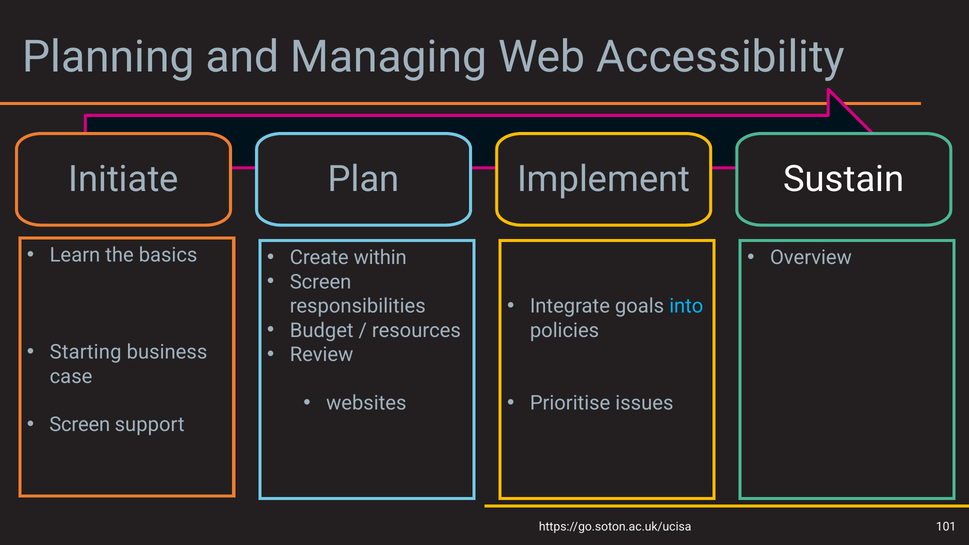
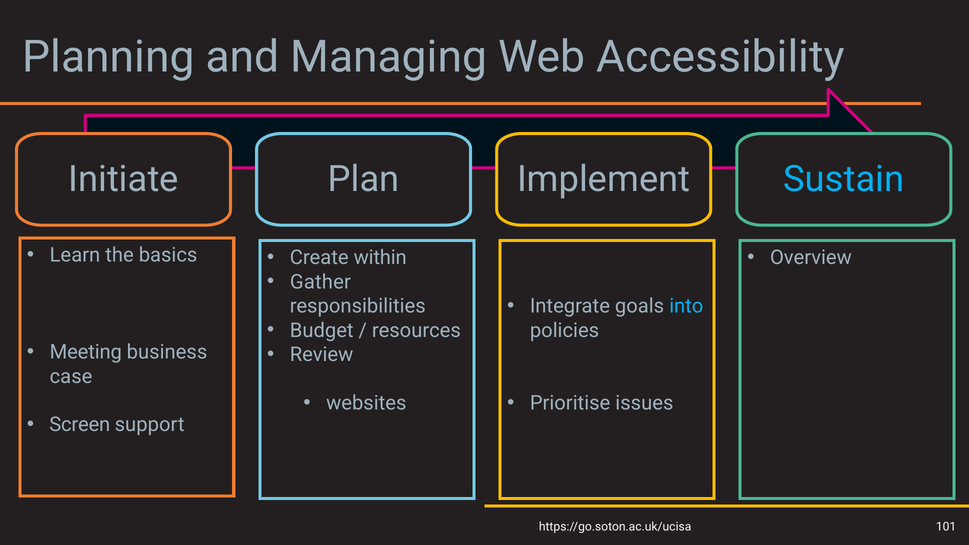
Sustain colour: white -> light blue (844, 179)
Screen: Screen -> Gather (320, 282)
Starting: Starting -> Meeting (86, 352)
